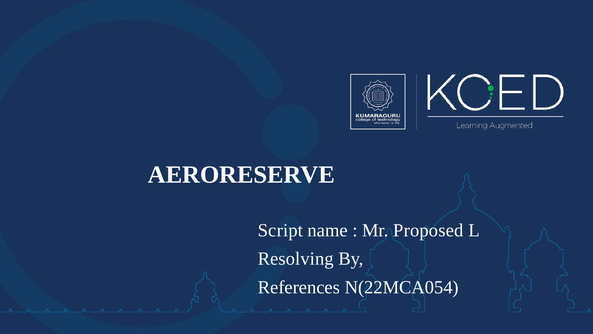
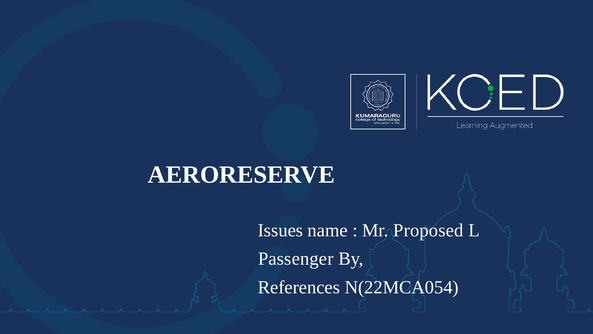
Script: Script -> Issues (280, 230)
Resolving: Resolving -> Passenger (296, 259)
